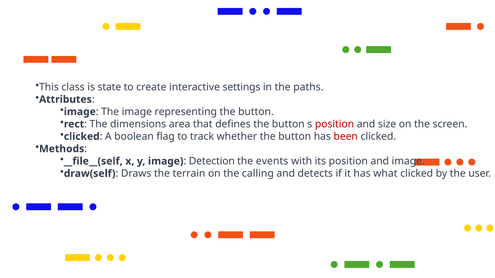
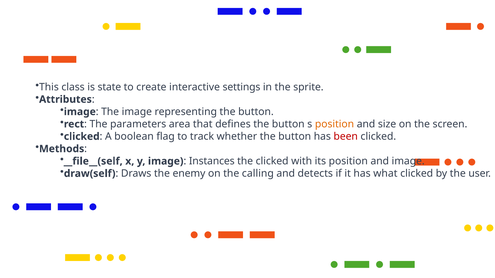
paths: paths -> sprite (308, 87)
dimensions: dimensions -> parameters (138, 124)
position colour: red -> orange (335, 124)
Detection: Detection -> Instances (212, 161)
the events: events -> clicked (272, 161)
terrain: terrain -> enemy (189, 174)
